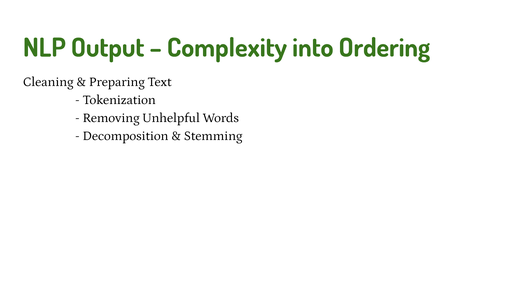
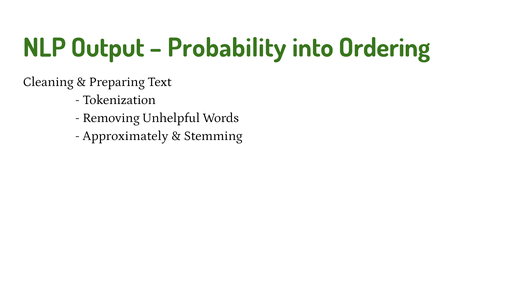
Complexity: Complexity -> Probability (227, 48)
Decomposition: Decomposition -> Approximately (125, 136)
